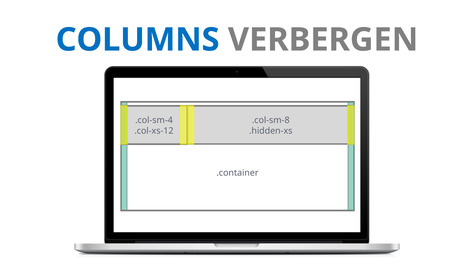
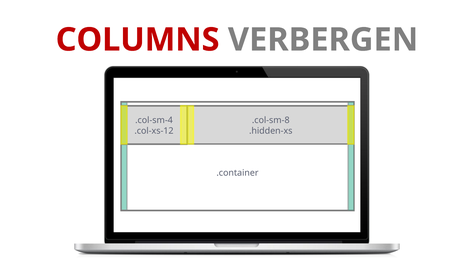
COLUMNS colour: blue -> red (138, 40)
